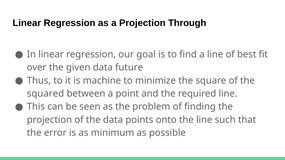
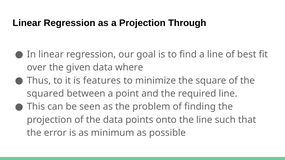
future: future -> where (129, 68)
machine: machine -> features (102, 81)
